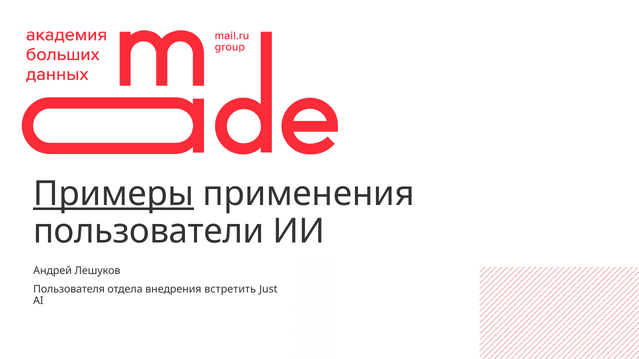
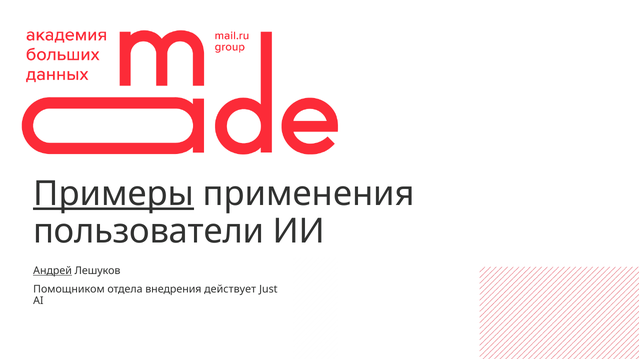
Андрей underline: none -> present (53, 271)
Пользователя: Пользователя -> Помощником (69, 289)
встретить: встретить -> действует (230, 289)
